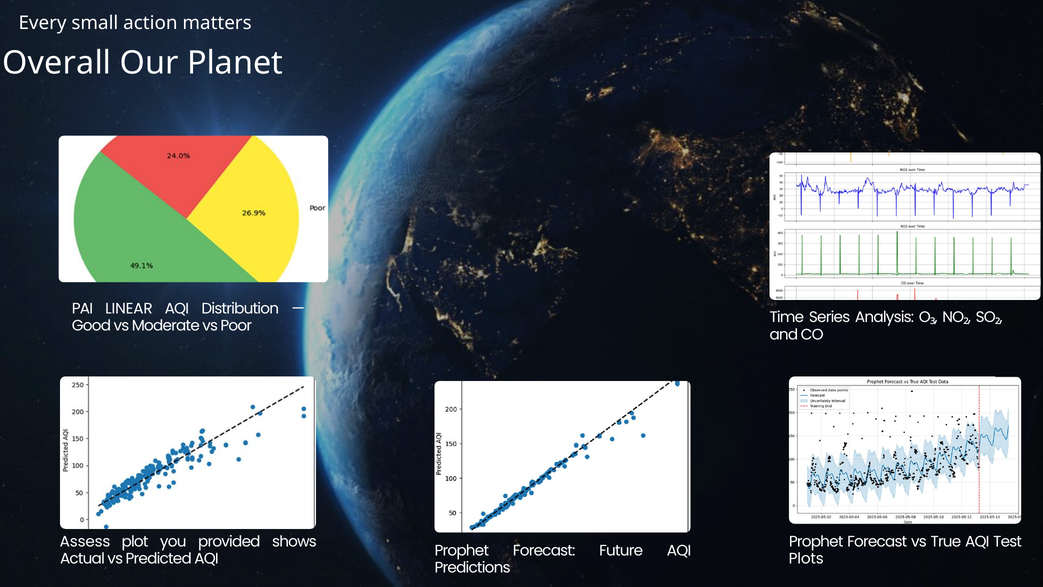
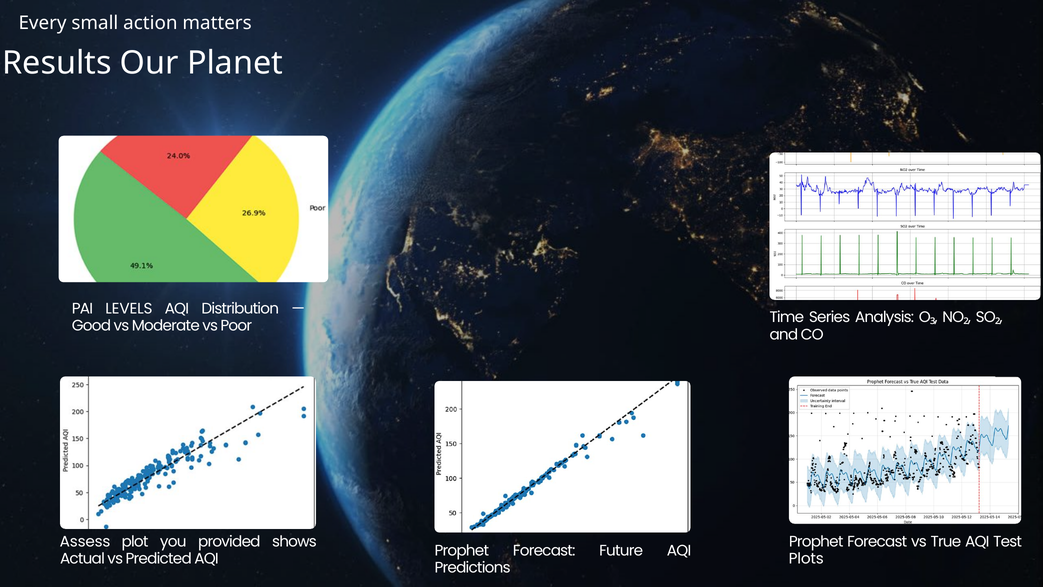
Overall: Overall -> Results (57, 63)
LINEAR: LINEAR -> LEVELS (129, 309)
